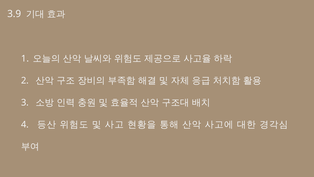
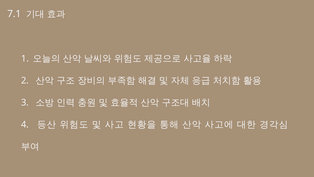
3.9: 3.9 -> 7.1 (14, 14)
